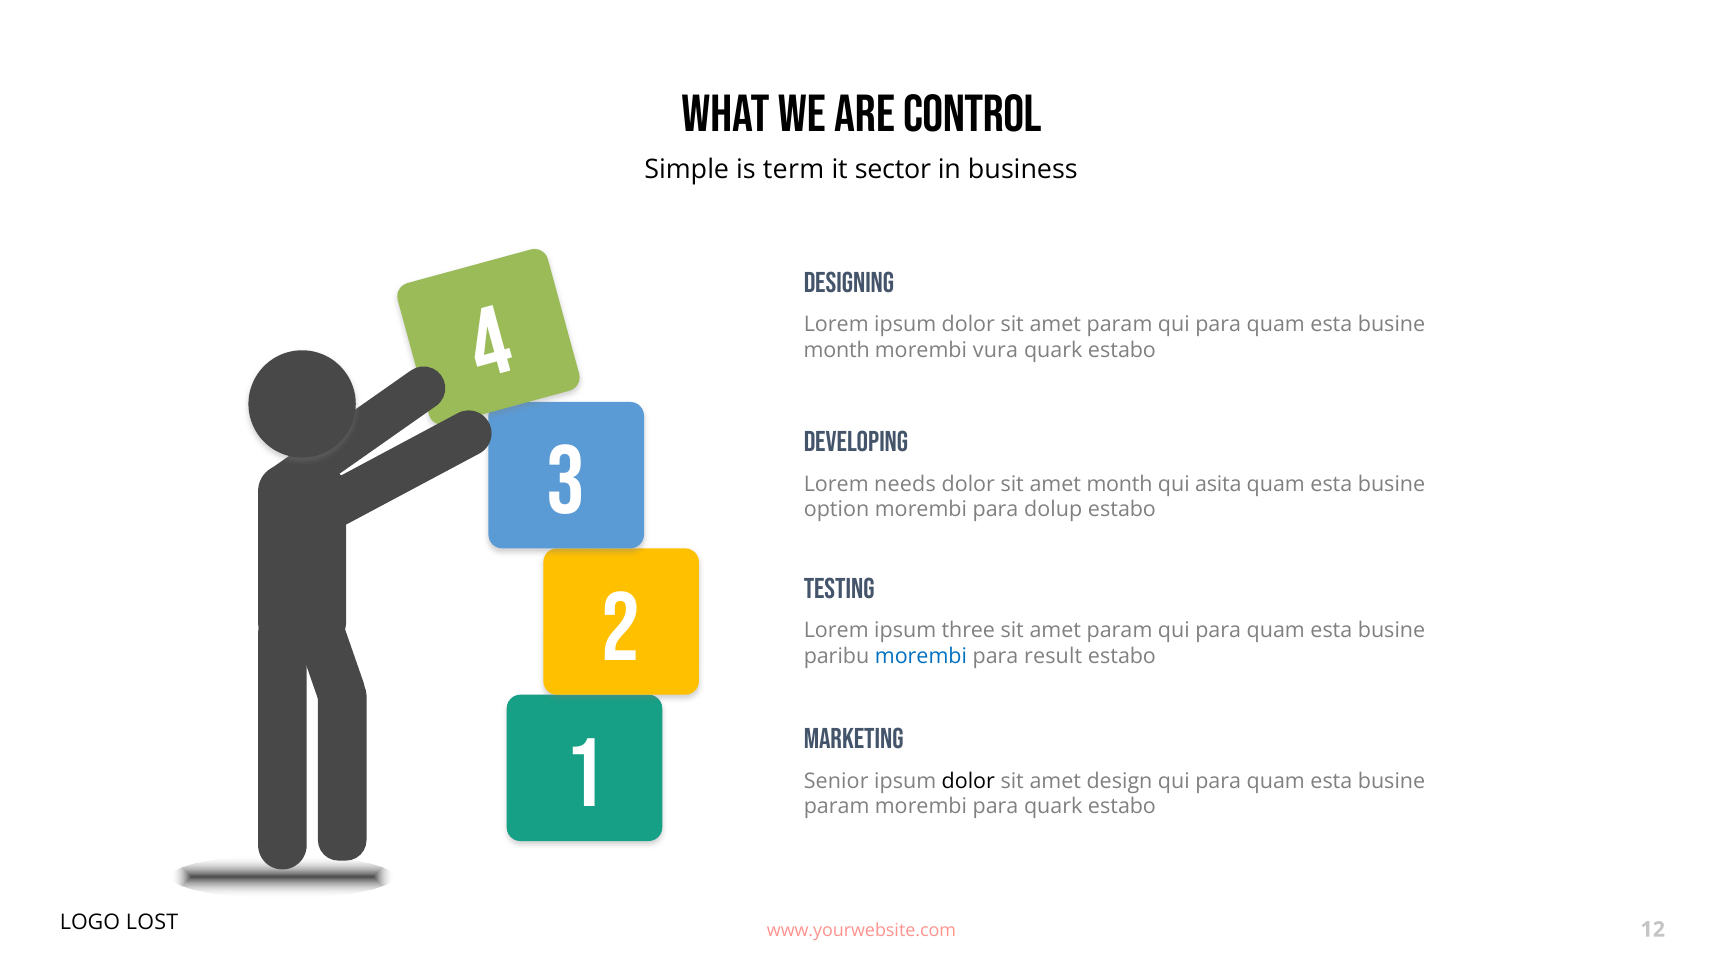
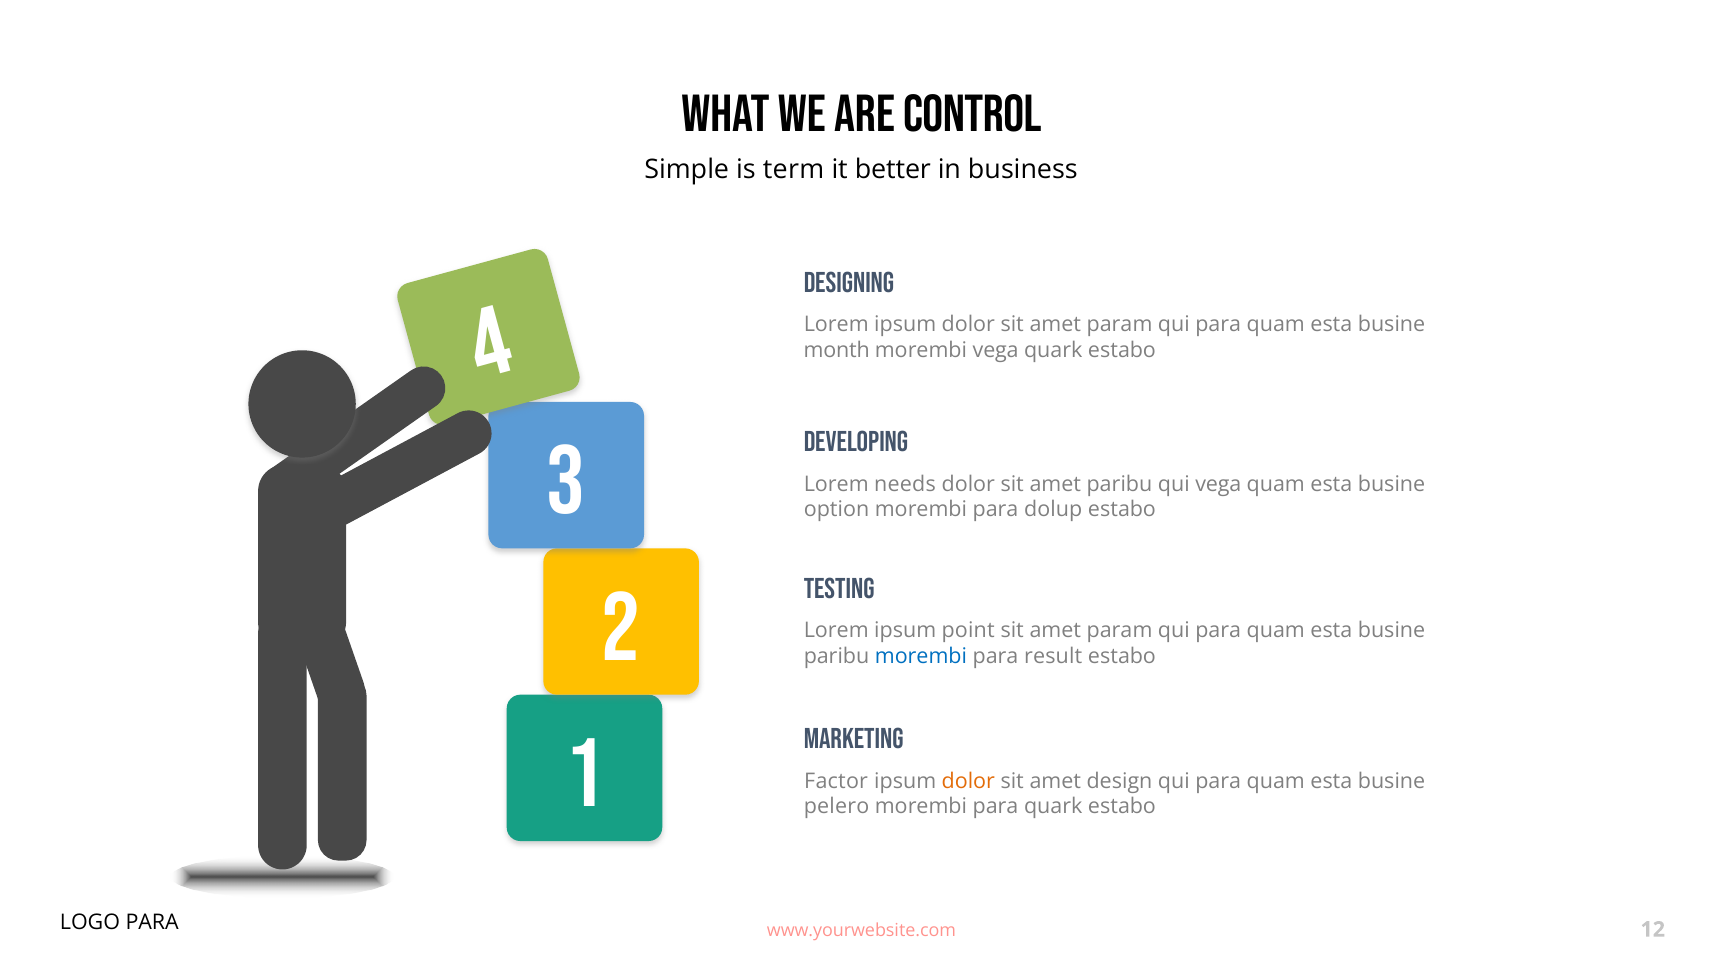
sector: sector -> better (893, 170)
morembi vura: vura -> vega (996, 351)
amet month: month -> paribu (1119, 484)
qui asita: asita -> vega (1218, 484)
three: three -> point (968, 630)
Senior: Senior -> Factor (836, 781)
dolor colour: black -> orange (968, 781)
param: param -> pelero (837, 807)
LOGO LOST: LOST -> PARA (152, 922)
